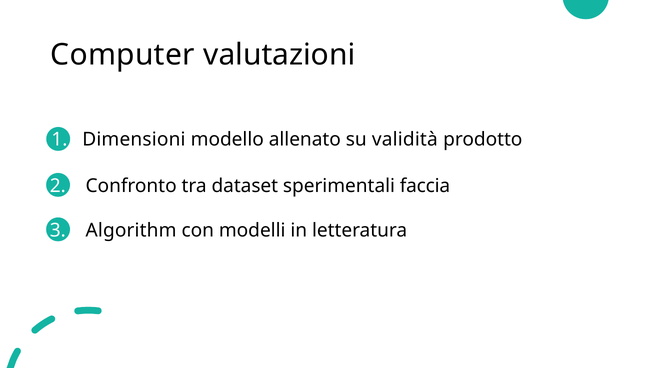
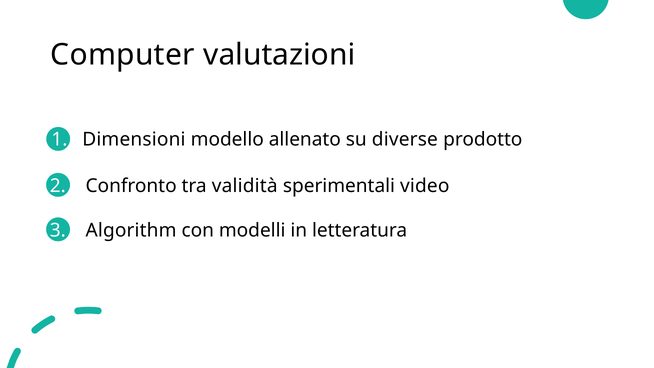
validità: validità -> diverse (405, 140)
dataset: dataset -> validità (245, 186)
faccia: faccia -> video (425, 186)
